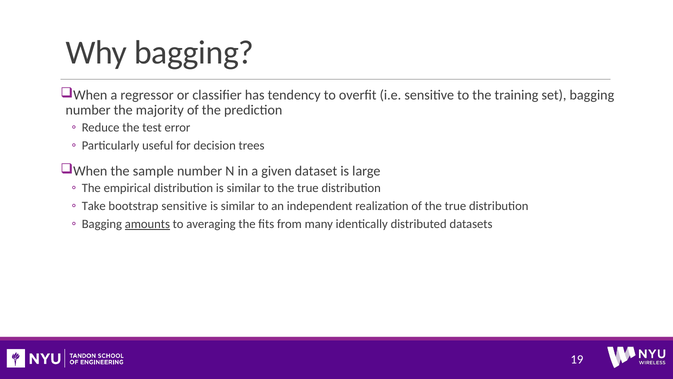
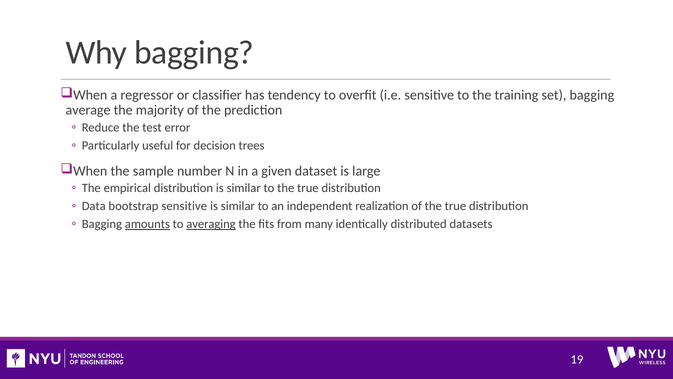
number: number -> average (88, 110)
Take: Take -> Data (94, 206)
averaging underline: none -> present (211, 224)
